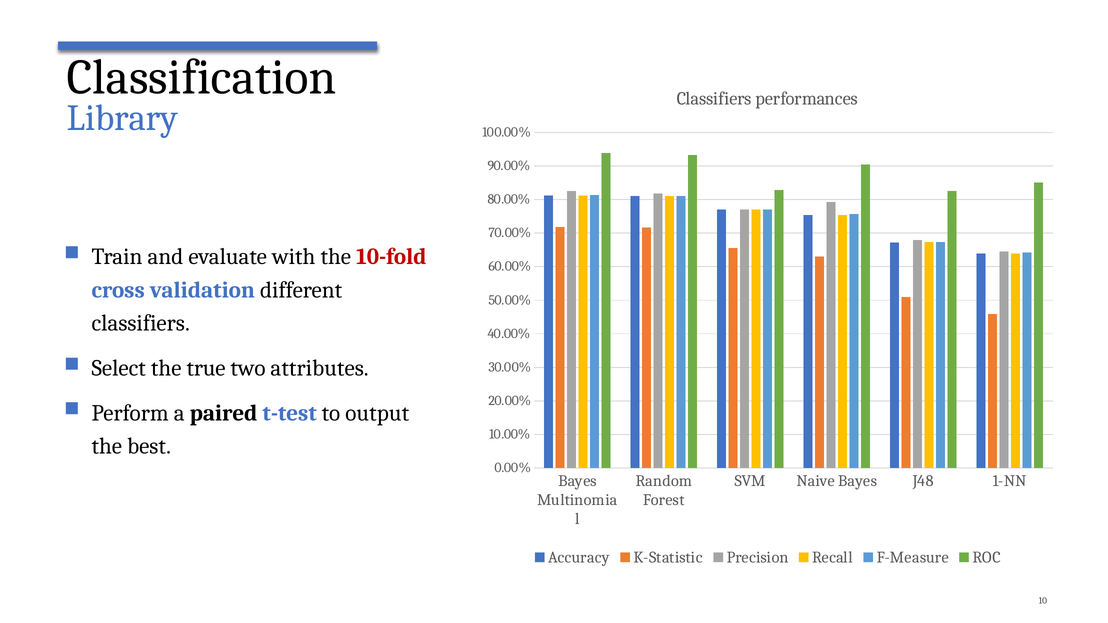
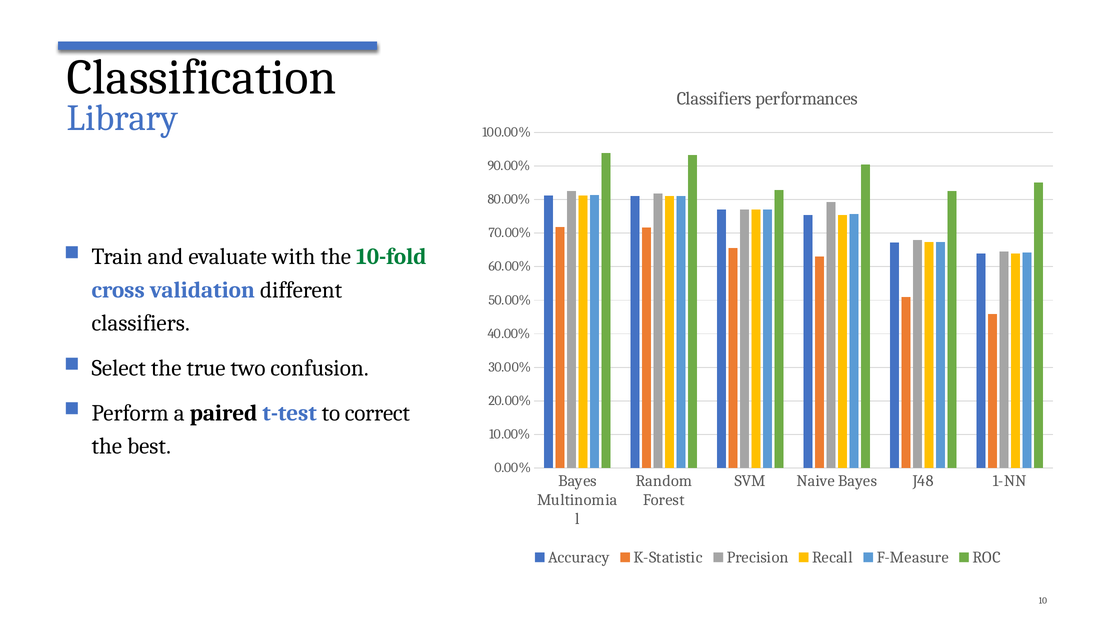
10-fold colour: red -> green (391, 257)
attributes: attributes -> confusion (320, 368)
output: output -> correct (377, 413)
